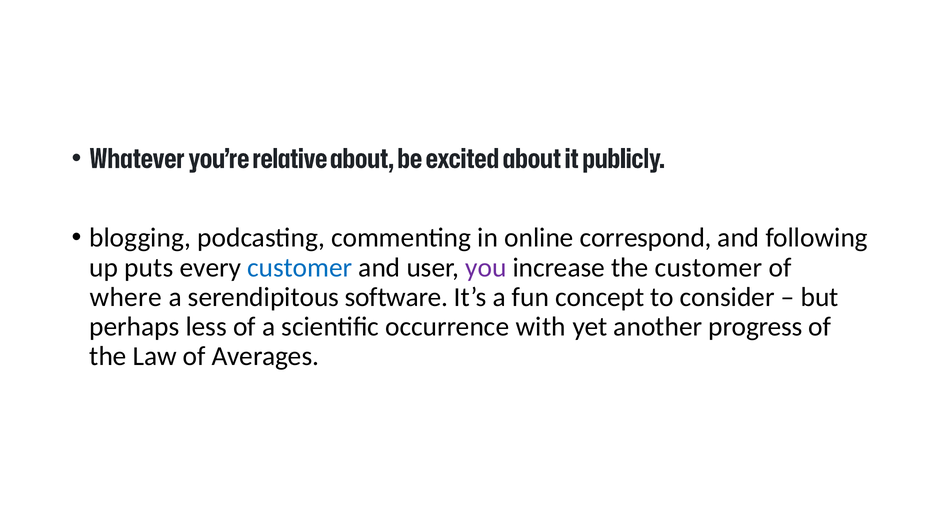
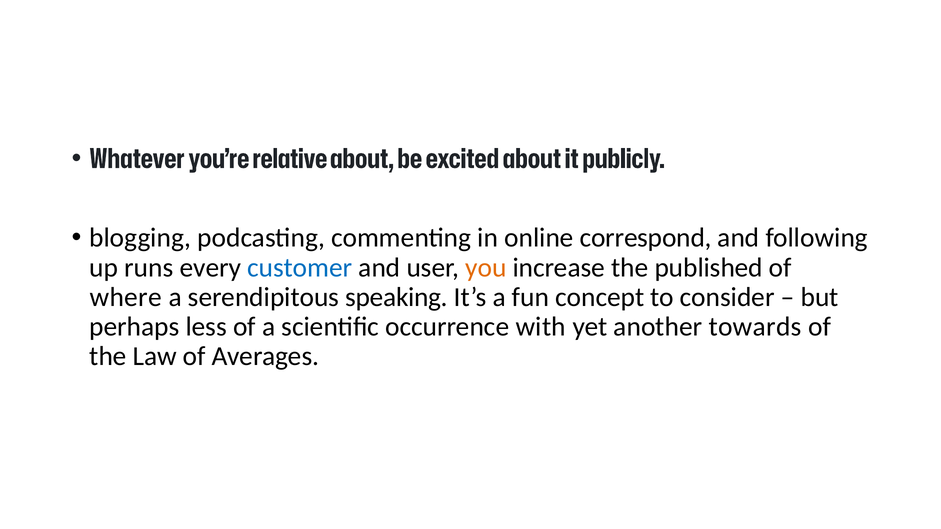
puts: puts -> runs (149, 268)
you colour: purple -> orange (486, 268)
the customer: customer -> published (709, 268)
software: software -> speaking (397, 297)
progress: progress -> towards (755, 327)
